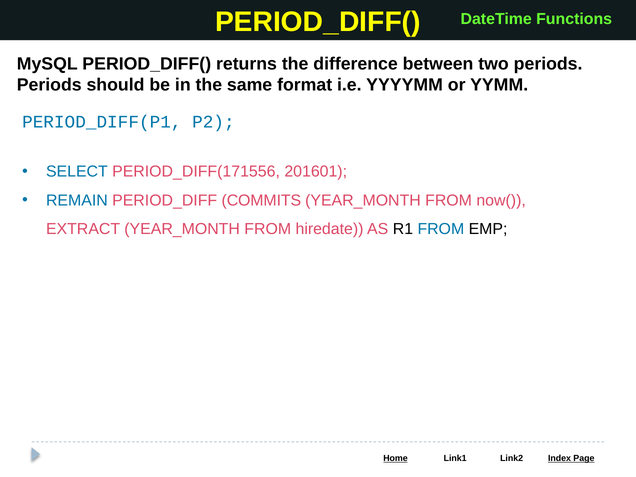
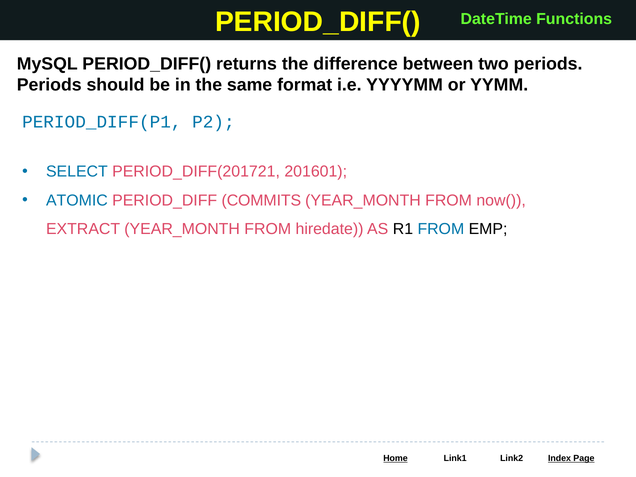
PERIOD_DIFF(171556: PERIOD_DIFF(171556 -> PERIOD_DIFF(201721 (196, 172)
REMAIN: REMAIN -> ATOMIC (77, 200)
